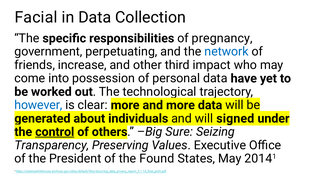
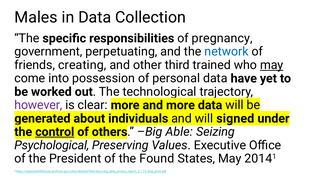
Facial: Facial -> Males (36, 17)
increase: increase -> creating (82, 65)
impact: impact -> trained (212, 65)
may underline: none -> present (272, 65)
however colour: blue -> purple (38, 105)
Sure: Sure -> Able (179, 132)
Transparency: Transparency -> Psychological (52, 145)
